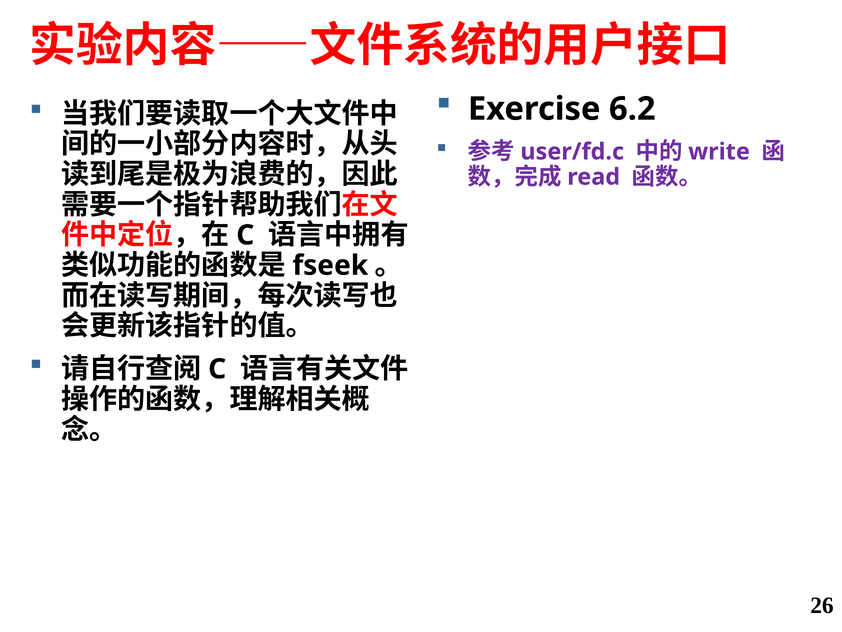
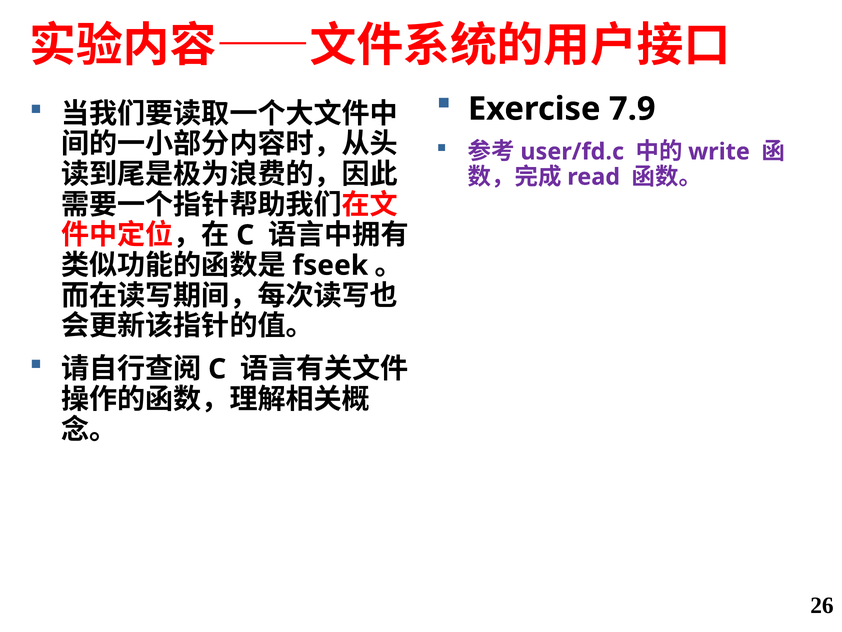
6.2: 6.2 -> 7.9 (632, 109)
